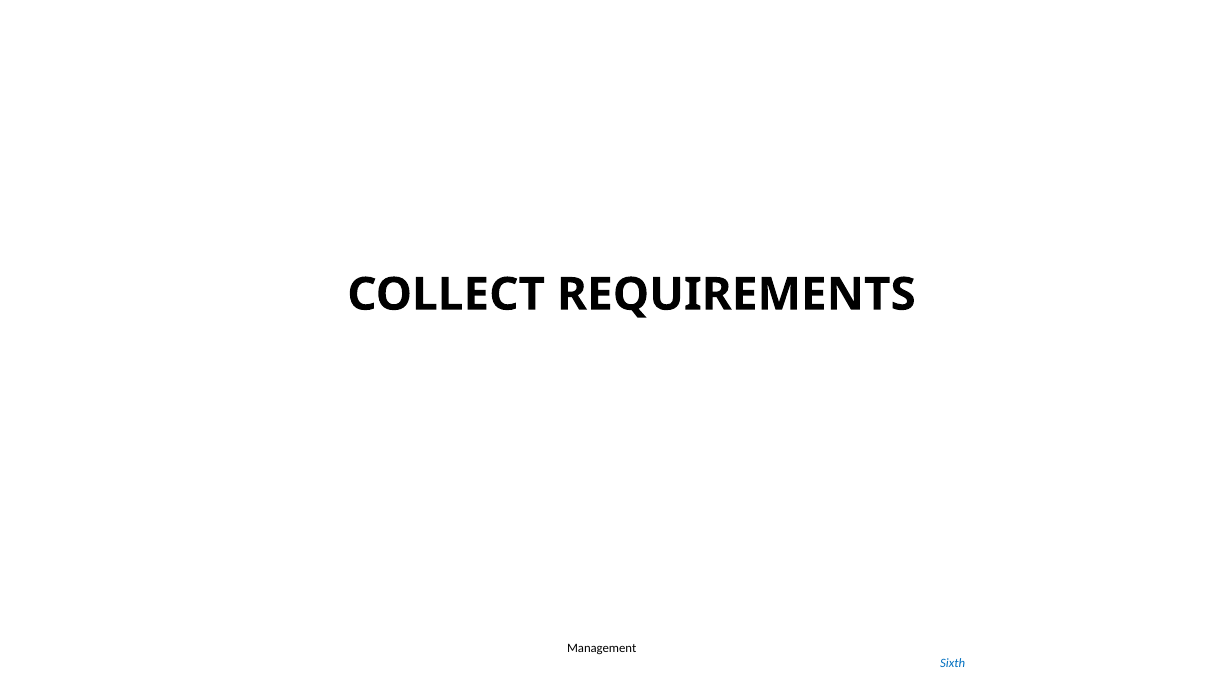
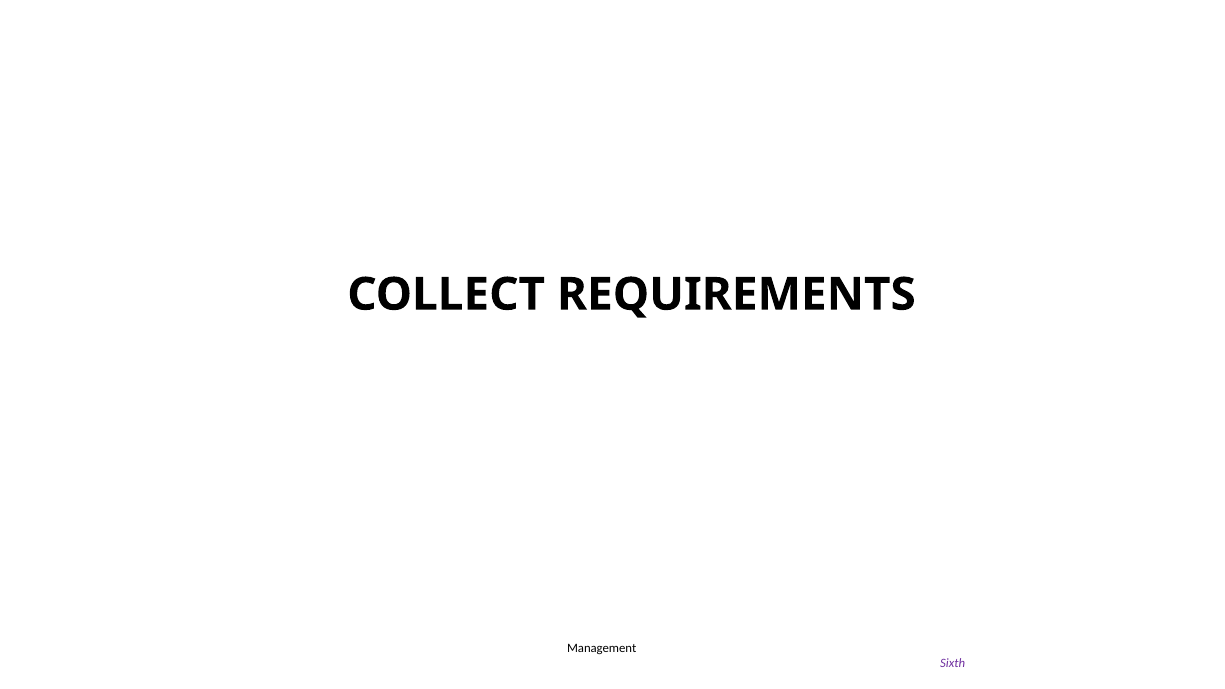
Sixth colour: blue -> purple (953, 664)
